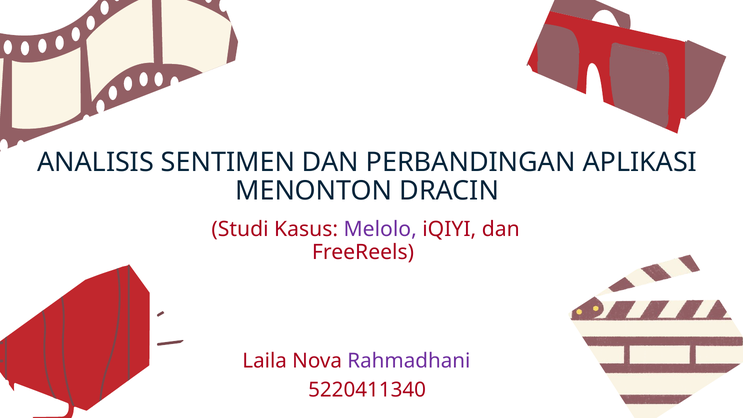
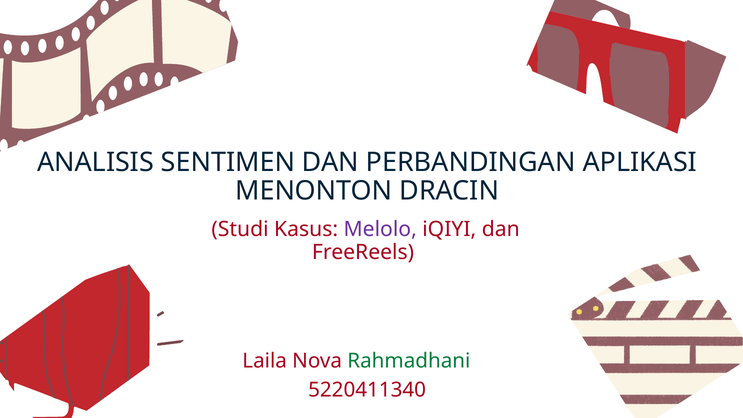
Rahmadhani colour: purple -> green (409, 361)
